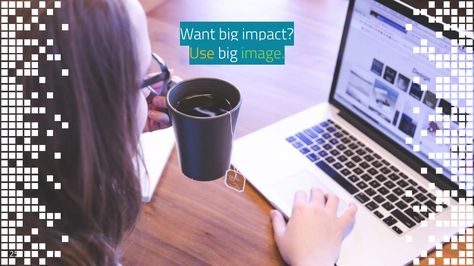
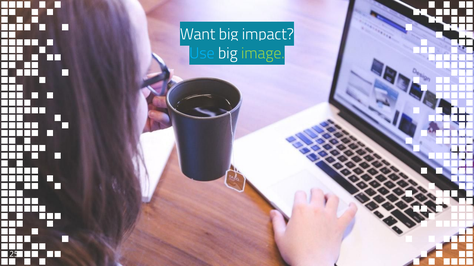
Use colour: yellow -> light blue (202, 53)
